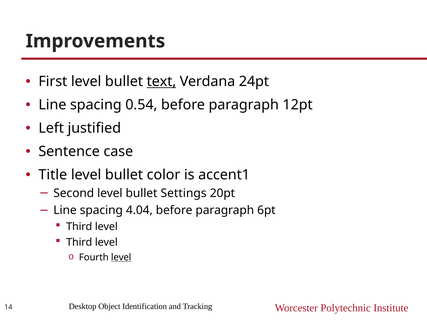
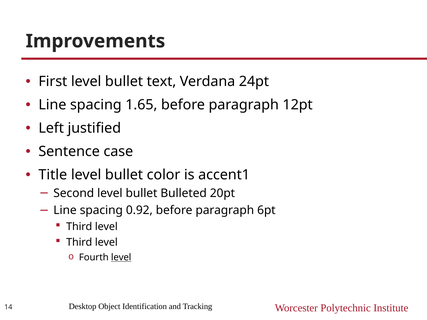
text underline: present -> none (161, 82)
0.54: 0.54 -> 1.65 (141, 105)
Settings: Settings -> Bulleted (184, 193)
4.04: 4.04 -> 0.92 (139, 210)
